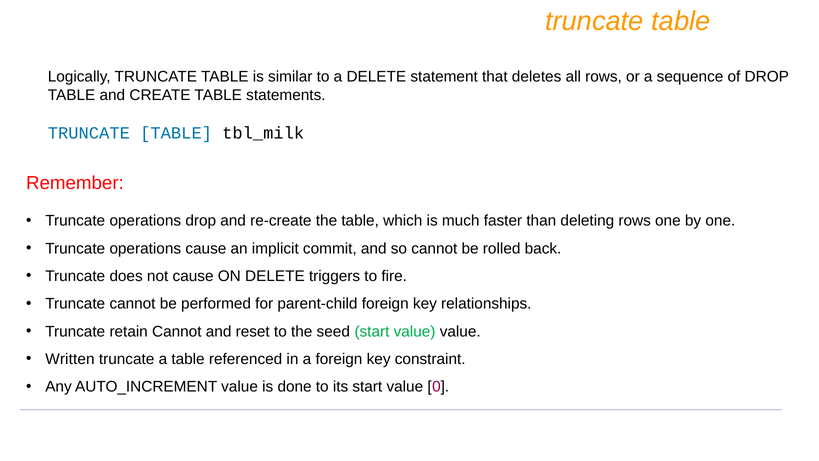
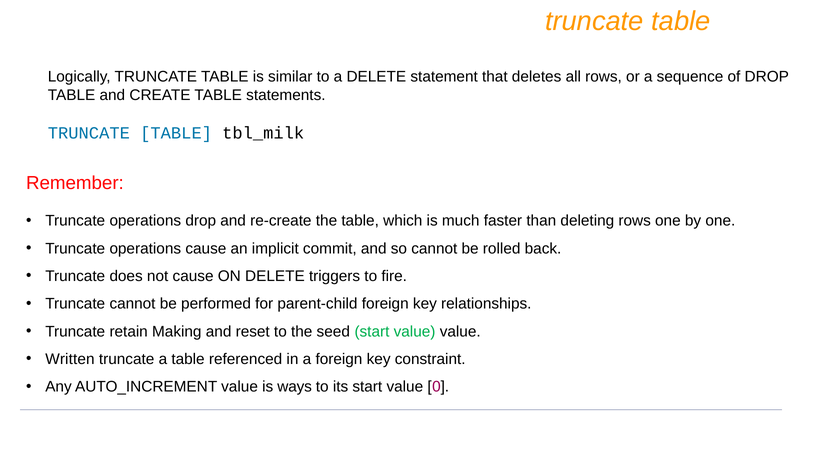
retain Cannot: Cannot -> Making (177, 331)
done: done -> ways (295, 387)
